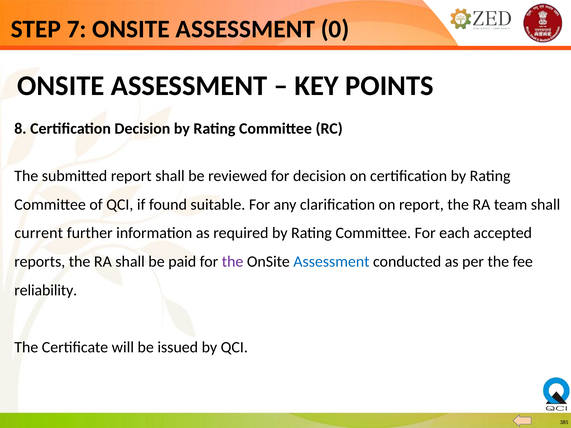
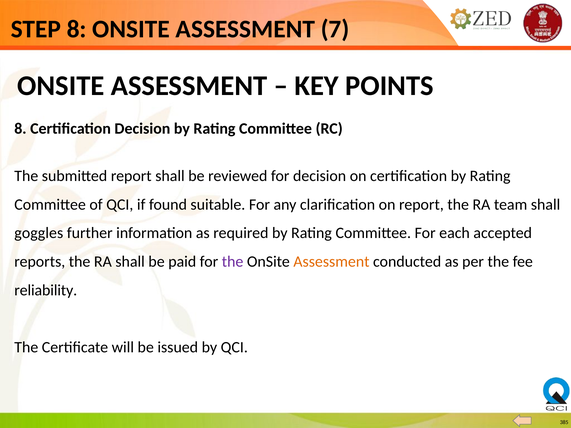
STEP 7: 7 -> 8 (77, 29)
0: 0 -> 7 (335, 29)
current: current -> goggles (39, 233)
Assessment colour: blue -> orange (331, 262)
